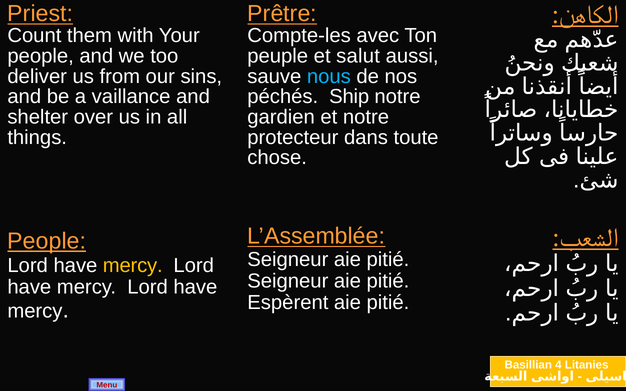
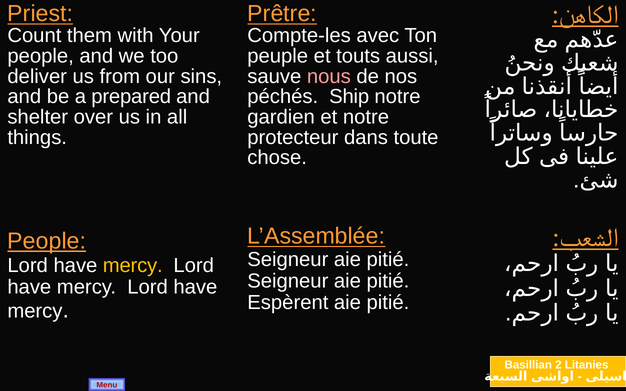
salut: salut -> touts (358, 56)
nous colour: light blue -> pink (329, 76)
vaillance: vaillance -> prepared (131, 97)
4: 4 -> 2 (558, 365)
